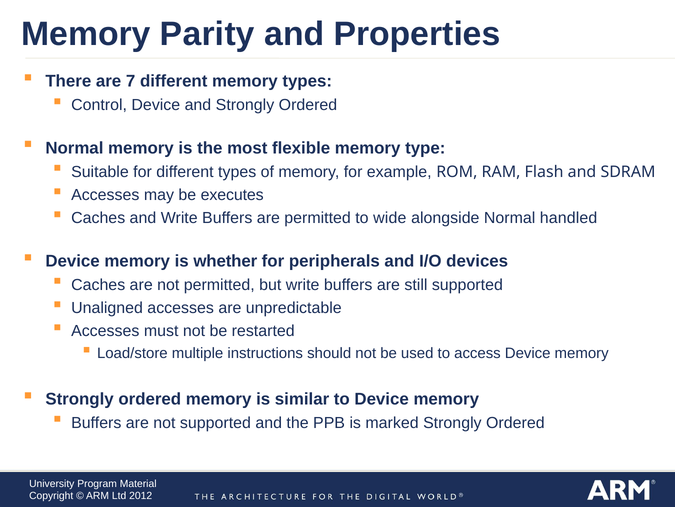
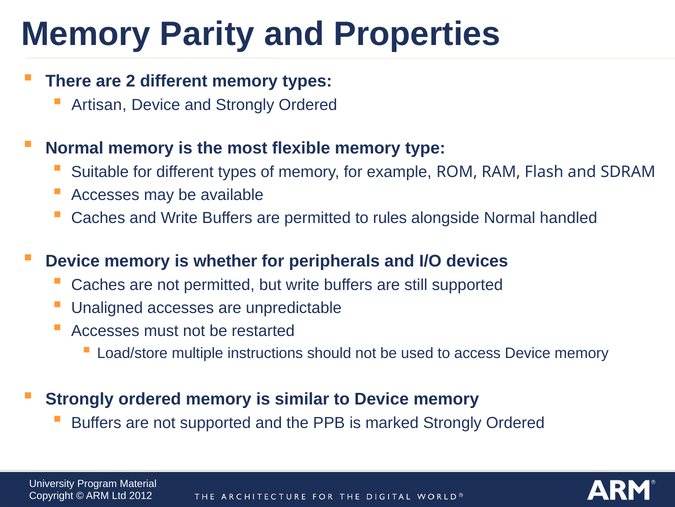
7: 7 -> 2 (131, 81)
Control: Control -> Artisan (99, 105)
executes: executes -> available (232, 195)
wide: wide -> rules (390, 218)
